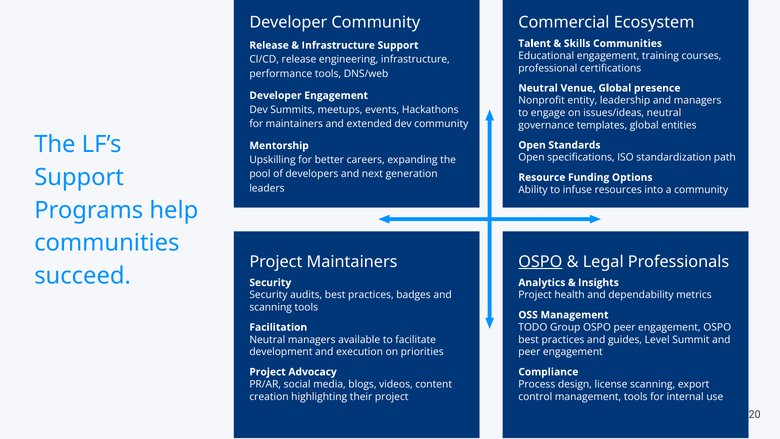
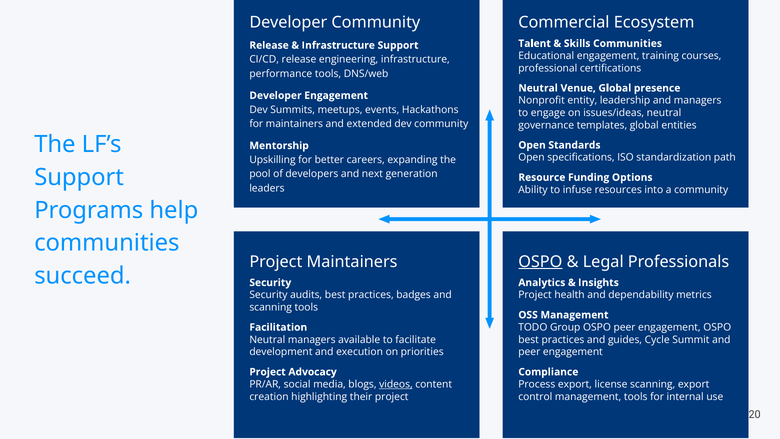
Level: Level -> Cycle (657, 339)
videos underline: none -> present (396, 384)
Process design: design -> export (575, 384)
